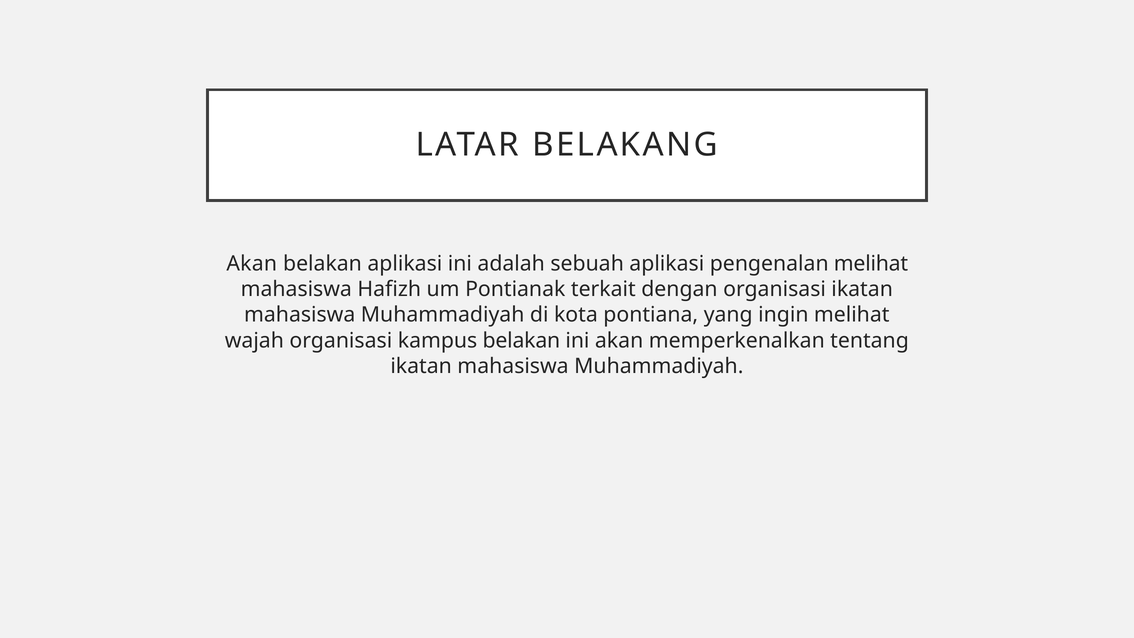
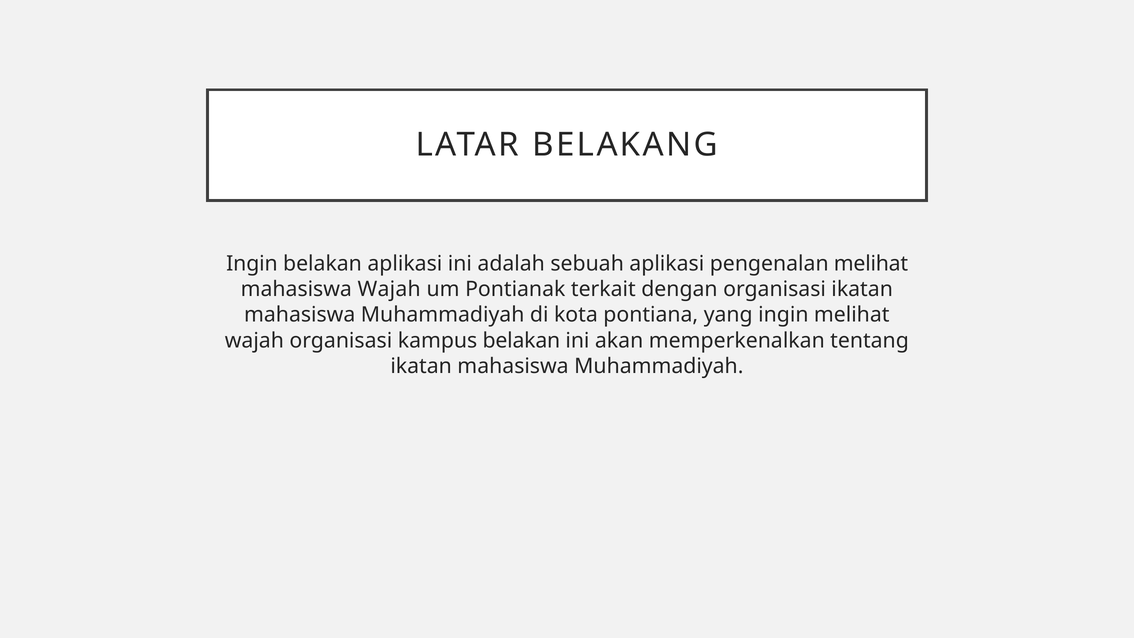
Akan: Akan -> Ingin (252, 264)
mahasiswa Hafizh: Hafizh -> Wajah (389, 289)
